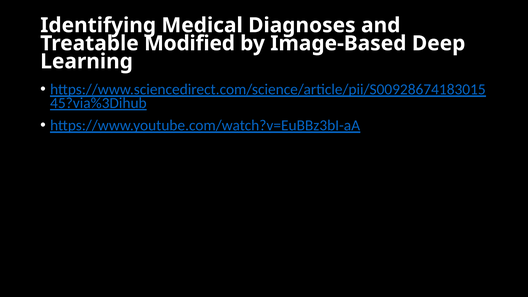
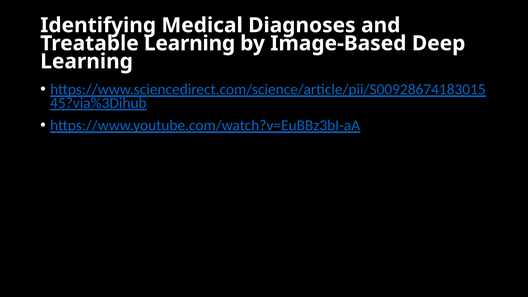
Treatable Modified: Modified -> Learning (190, 43)
